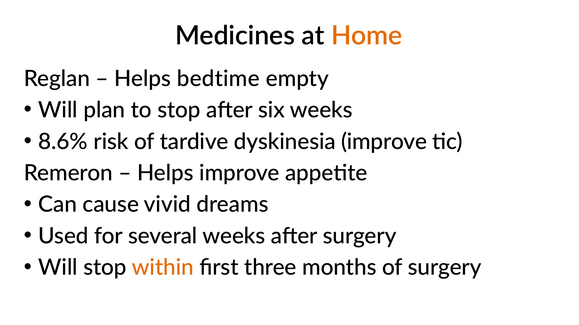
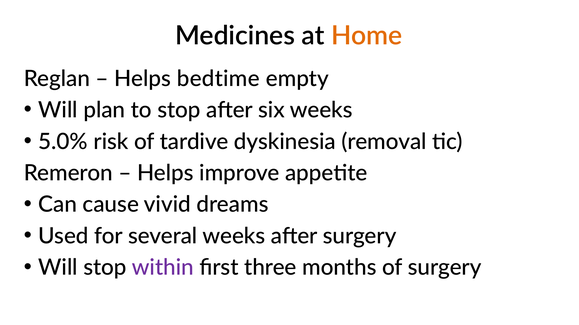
8.6%: 8.6% -> 5.0% (63, 142)
dyskinesia improve: improve -> removal (384, 142)
within colour: orange -> purple (163, 268)
